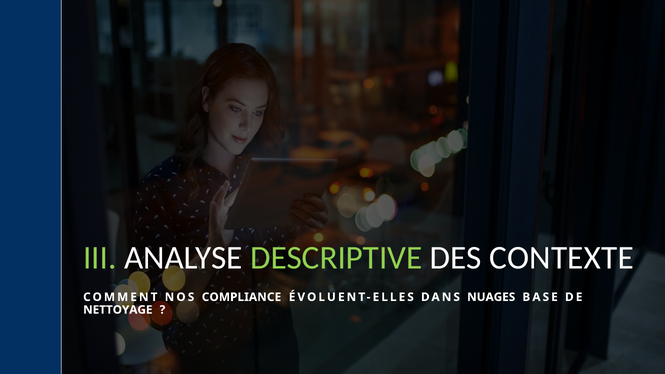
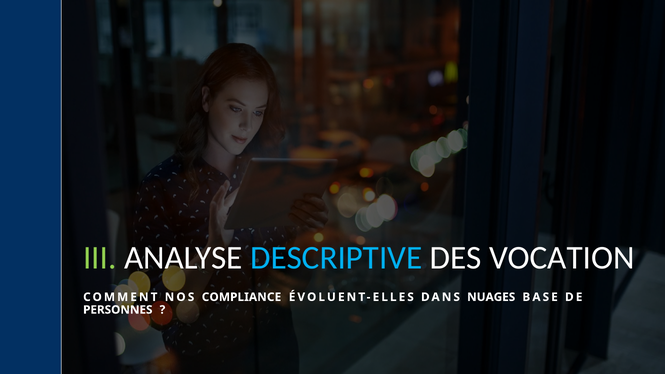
DESCRIPTIVE colour: light green -> light blue (336, 258)
CONTEXTE: CONTEXTE -> VOCATION (562, 258)
NETTOYAGE: NETTOYAGE -> PERSONNES (118, 310)
